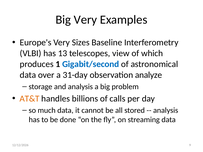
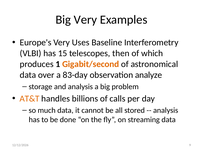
Sizes: Sizes -> Uses (81, 43)
13: 13 -> 15 (63, 53)
view: view -> then (121, 53)
Gigabit/second colour: blue -> orange (91, 64)
31-day: 31-day -> 83-day (75, 75)
